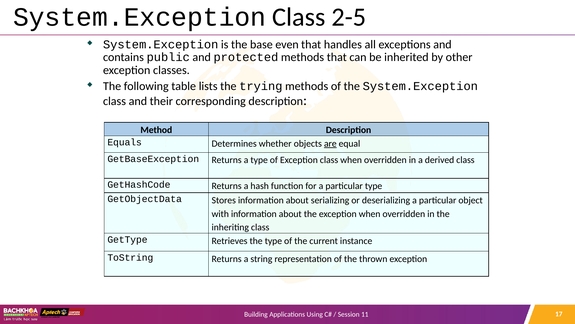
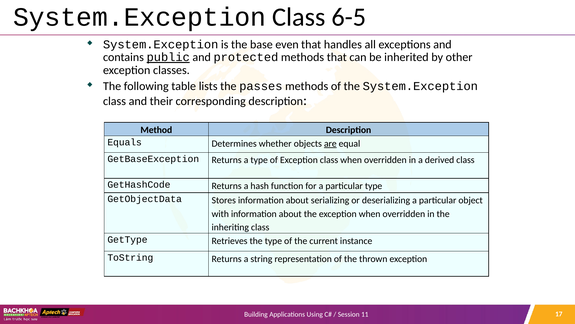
2-5: 2-5 -> 6-5 (349, 17)
public underline: none -> present (168, 57)
trying: trying -> passes (261, 86)
